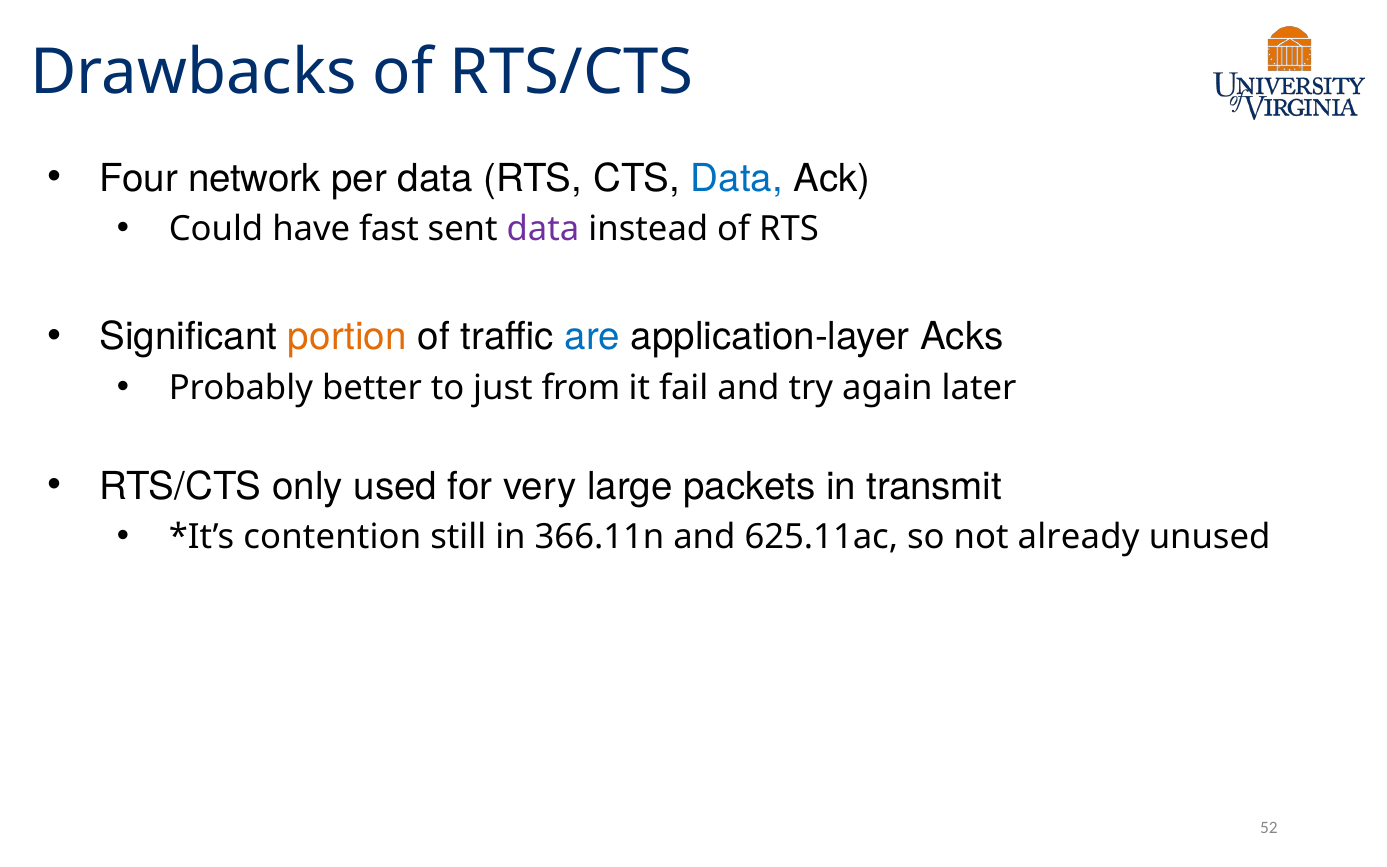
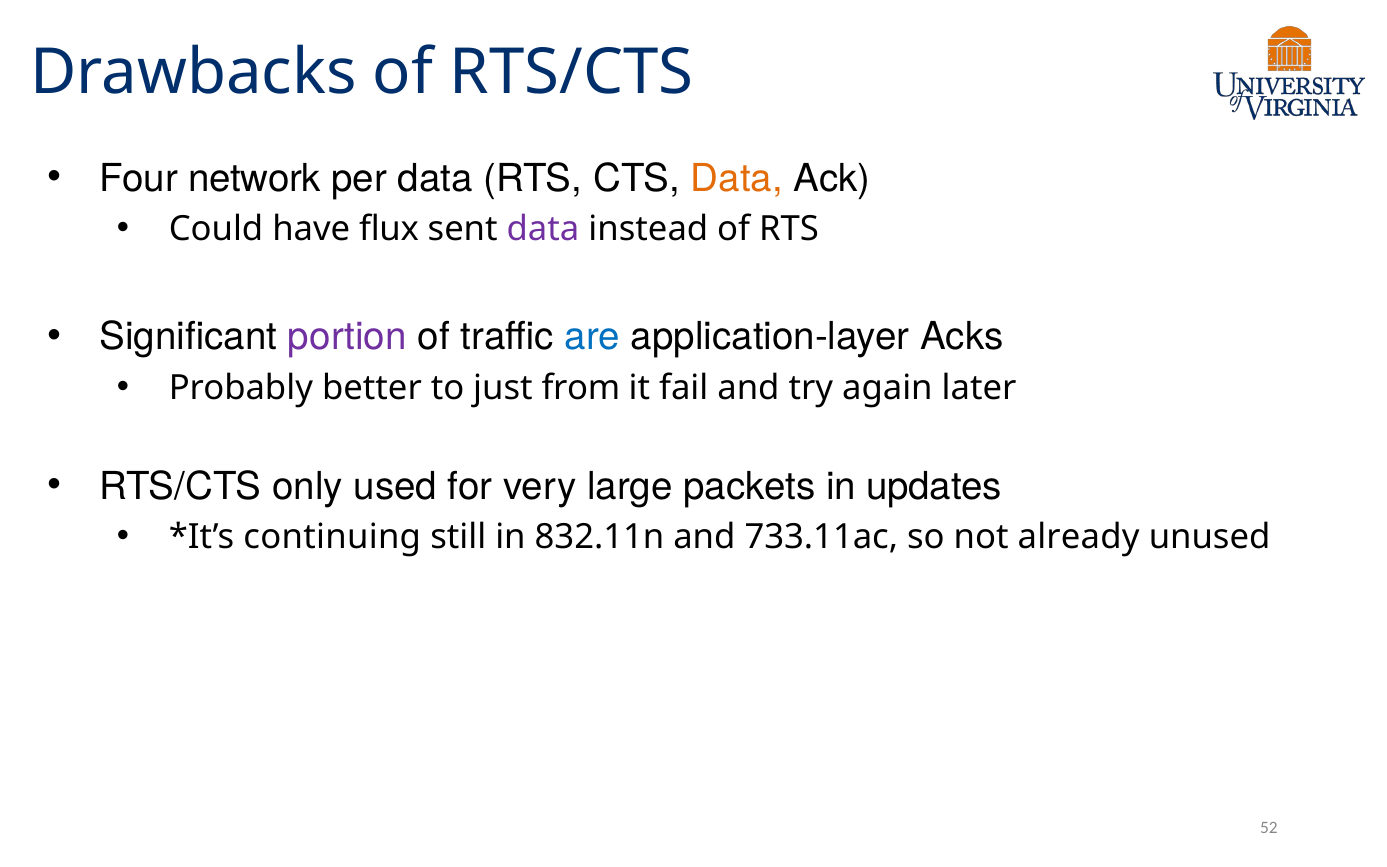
Data colour: blue -> orange (737, 178)
fast: fast -> flux (389, 229)
portion colour: orange -> purple (347, 337)
transmit: transmit -> updates (934, 486)
contention: contention -> continuing (332, 537)
366.11n: 366.11n -> 832.11n (600, 537)
625.11ac: 625.11ac -> 733.11ac (821, 537)
